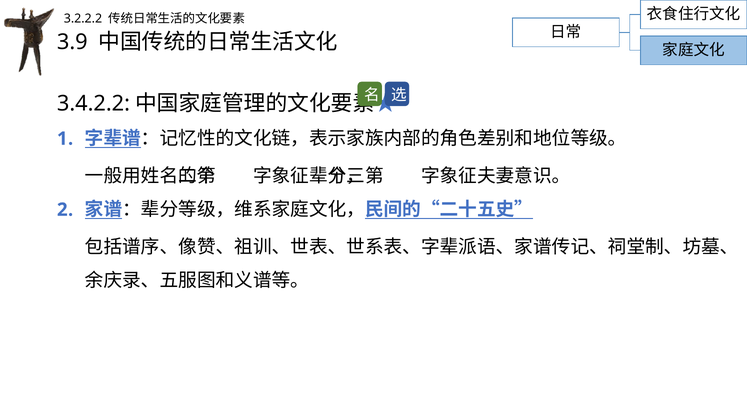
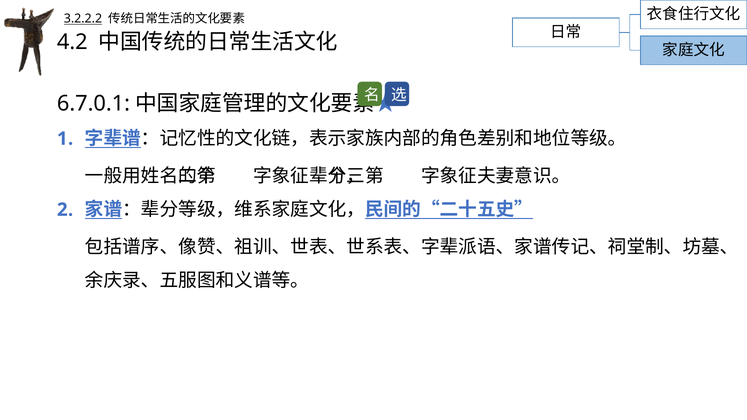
3.2.2.2 underline: none -> present (83, 19)
3.9: 3.9 -> 4.2 (72, 42)
3.4.2.2: 3.4.2.2 -> 6.7.0.1 (93, 103)
